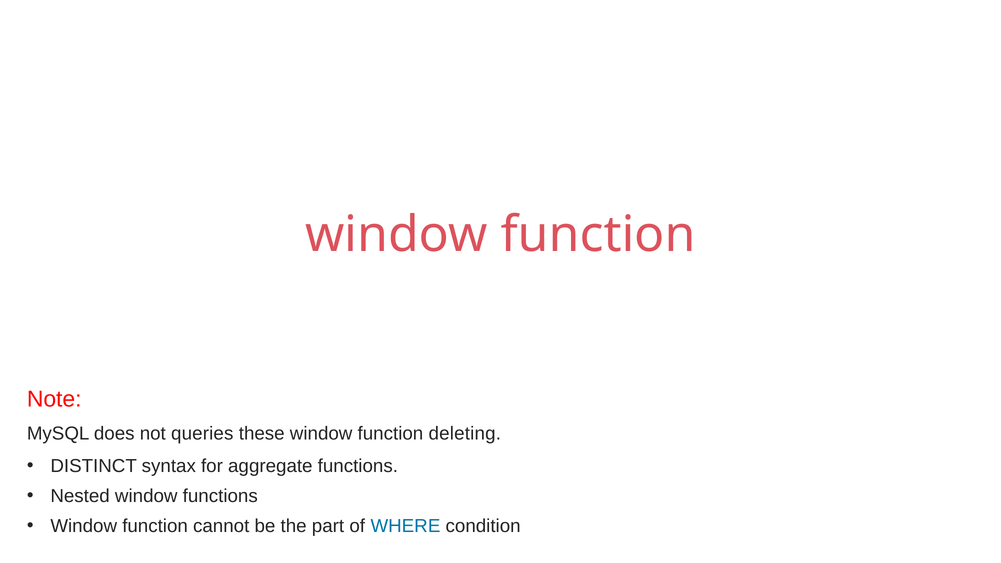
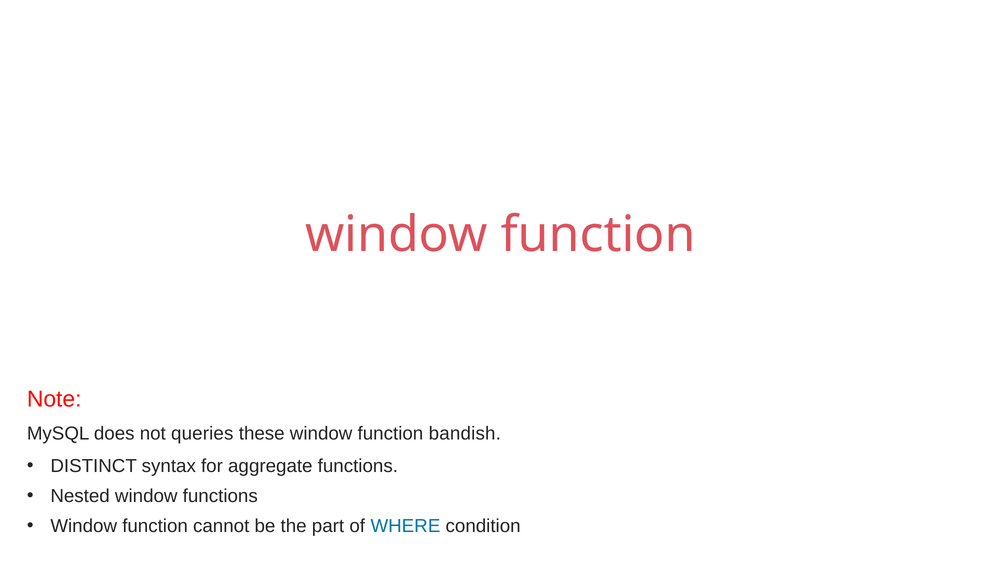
deleting: deleting -> bandish (465, 434)
